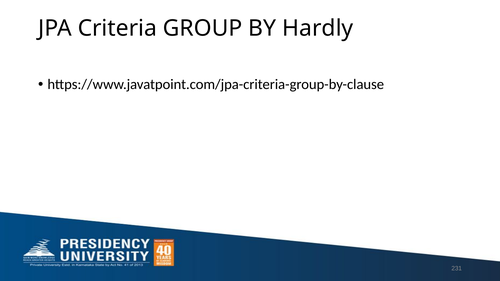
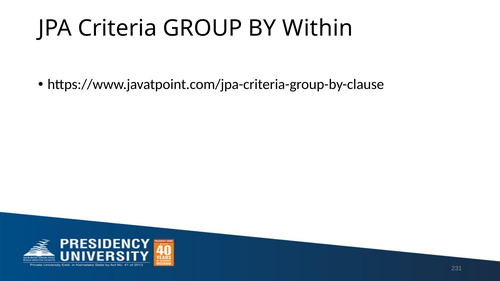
Hardly: Hardly -> Within (318, 28)
